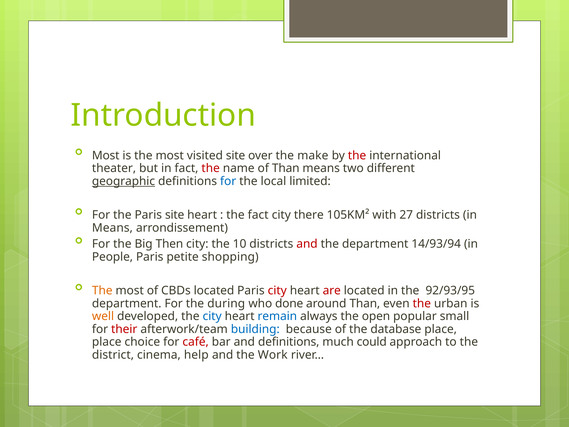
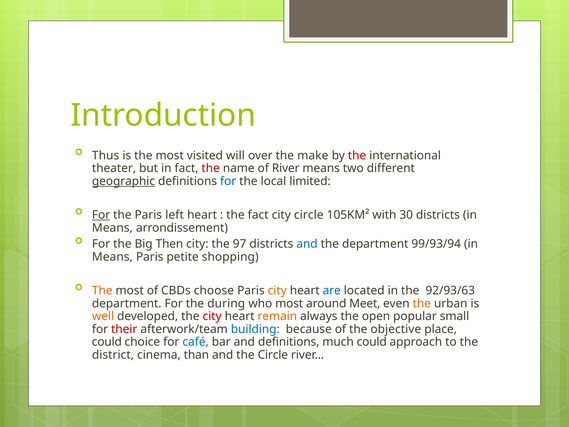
Most: Most -> Thus (106, 155)
visited site: site -> will (235, 155)
of Than: Than -> River (286, 168)
For underline: none -> present (101, 215)
Paris site: site -> left (175, 215)
city there: there -> circle (309, 215)
27: 27 -> 30 (406, 215)
10: 10 -> 97 (240, 244)
and colour: red -> blue (307, 244)
14/93/94: 14/93/94 -> 99/93/94 (436, 244)
People: People -> Means (112, 257)
CBDs located: located -> choose (214, 291)
city colour: red -> orange (277, 291)
are colour: red -> blue (332, 291)
92/93/95: 92/93/95 -> 92/93/63 (450, 291)
who done: done -> most (289, 303)
around Than: Than -> Meet (365, 303)
the colour: red -> orange (422, 303)
city colour: blue -> red (212, 316)
remain colour: blue -> orange (277, 316)
database: database -> objective (396, 329)
place: place -> could (107, 342)
café colour: red -> blue (196, 342)
help: help -> than (196, 355)
the Work: Work -> Circle (273, 355)
